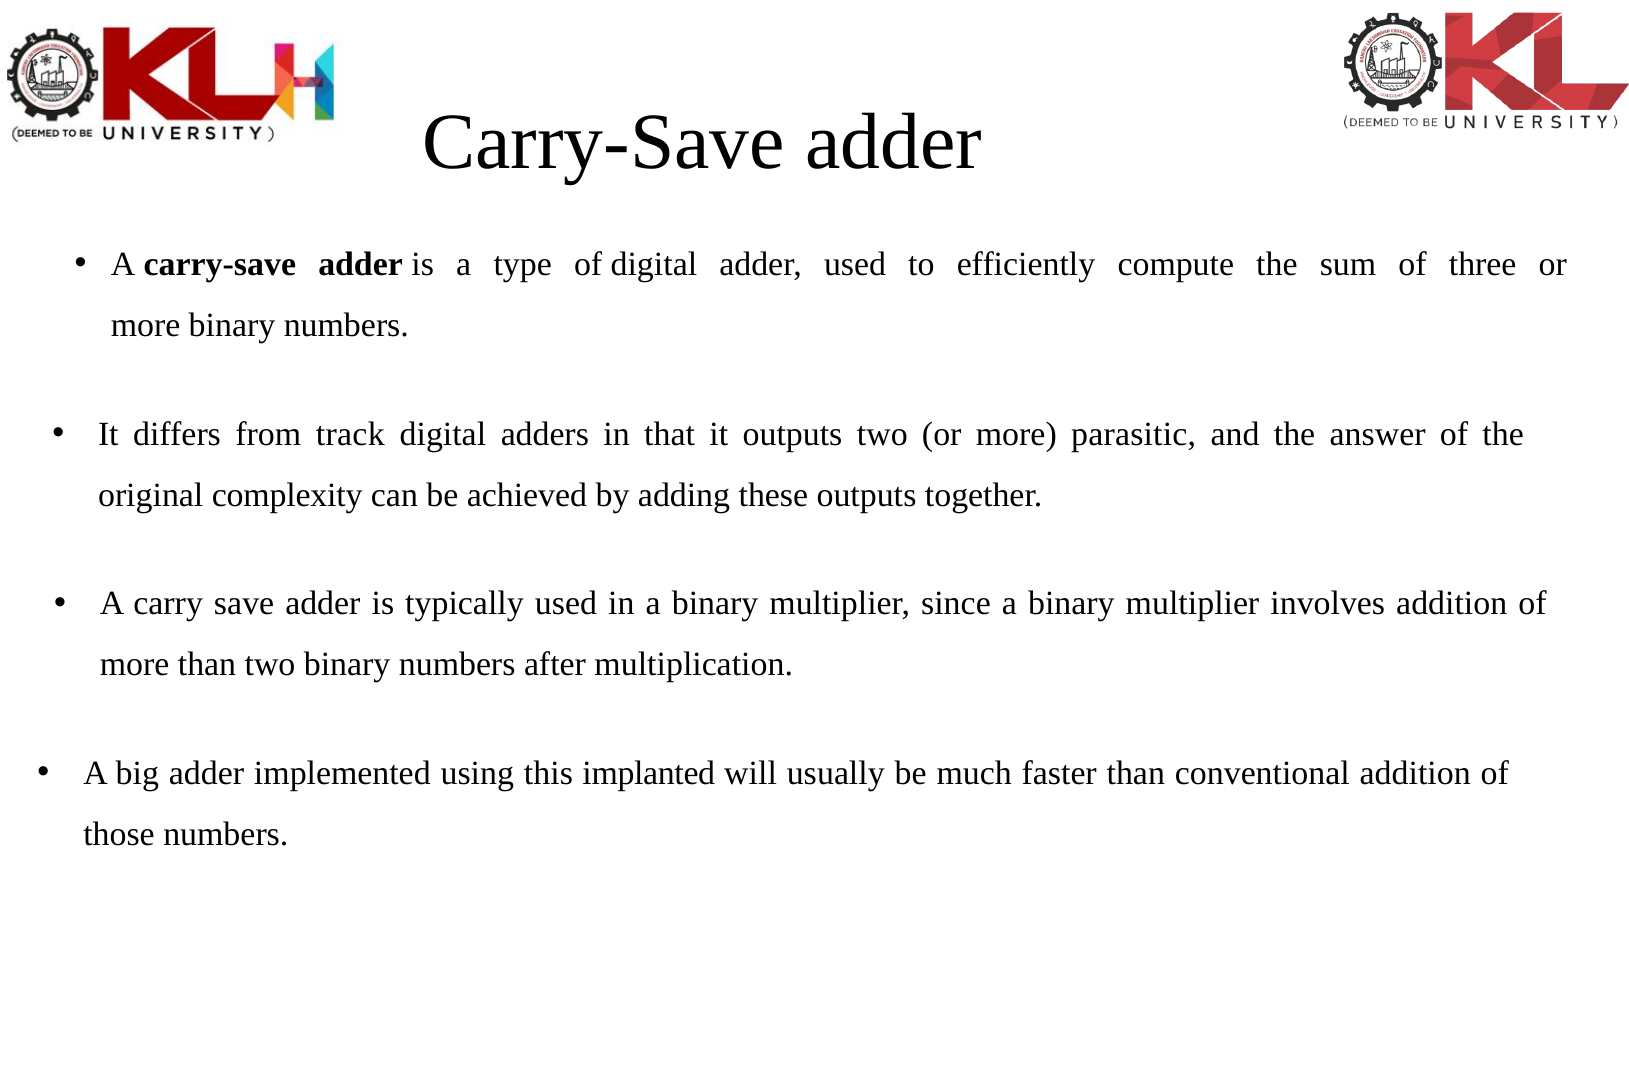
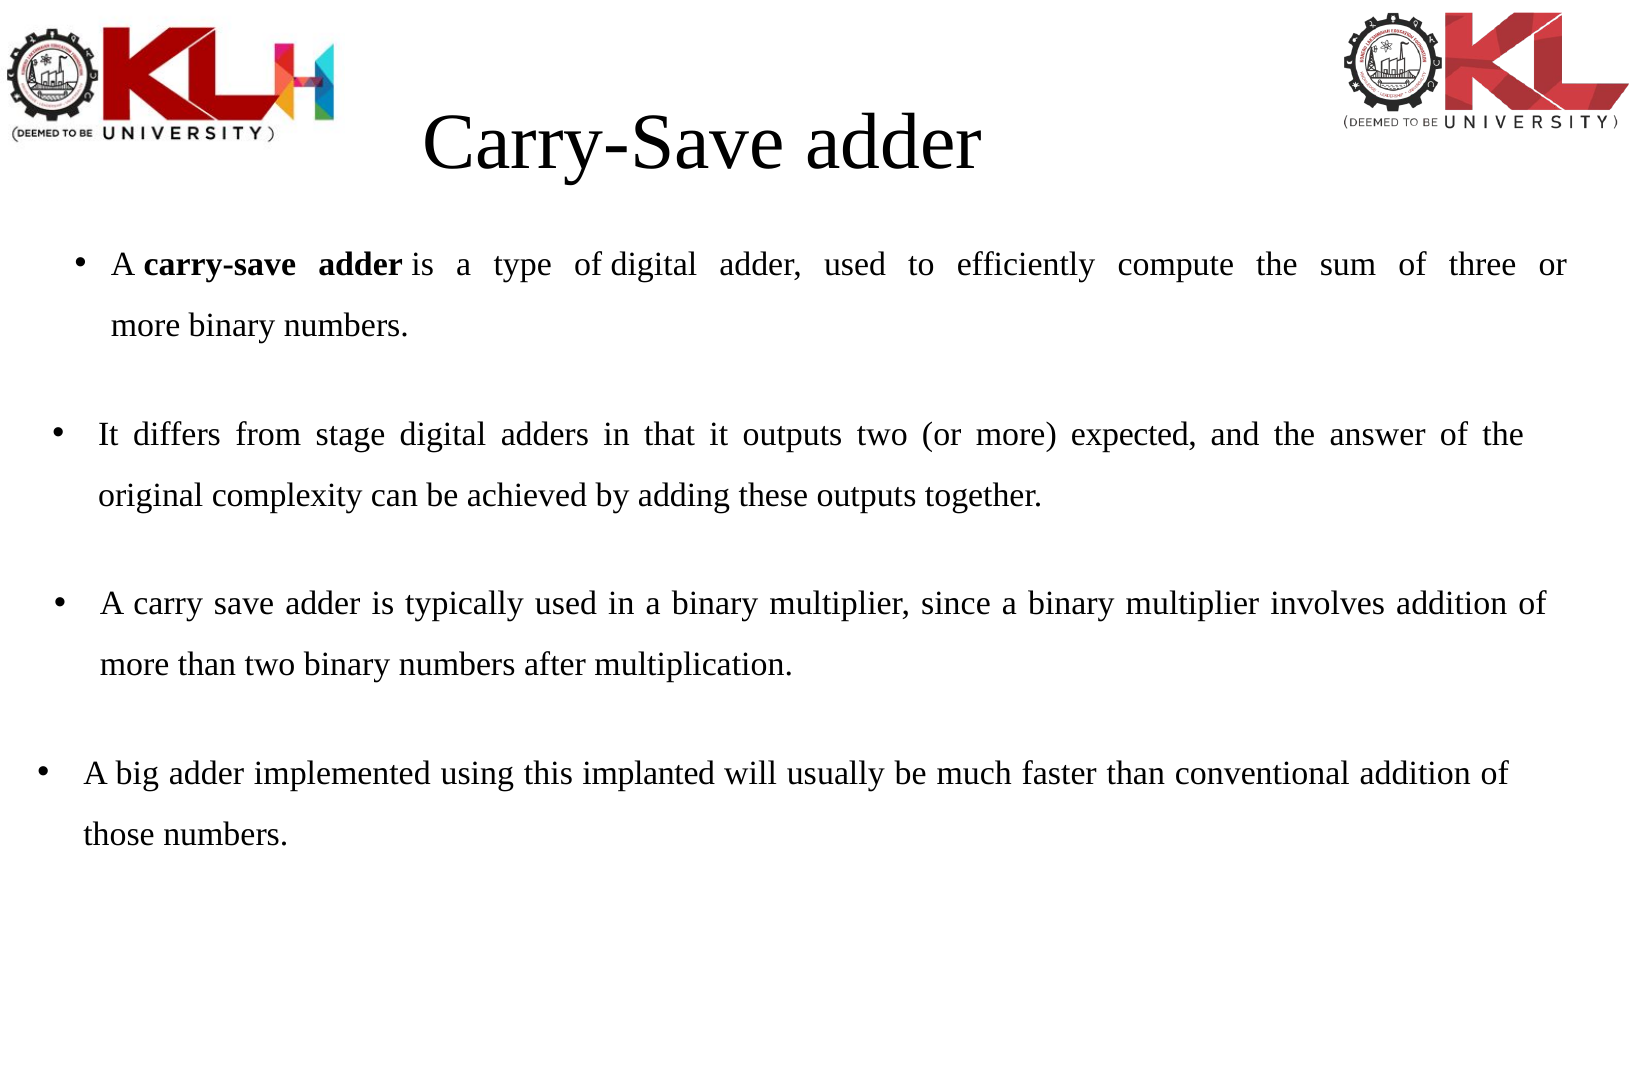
track: track -> stage (350, 434)
parasitic: parasitic -> expected (1134, 434)
